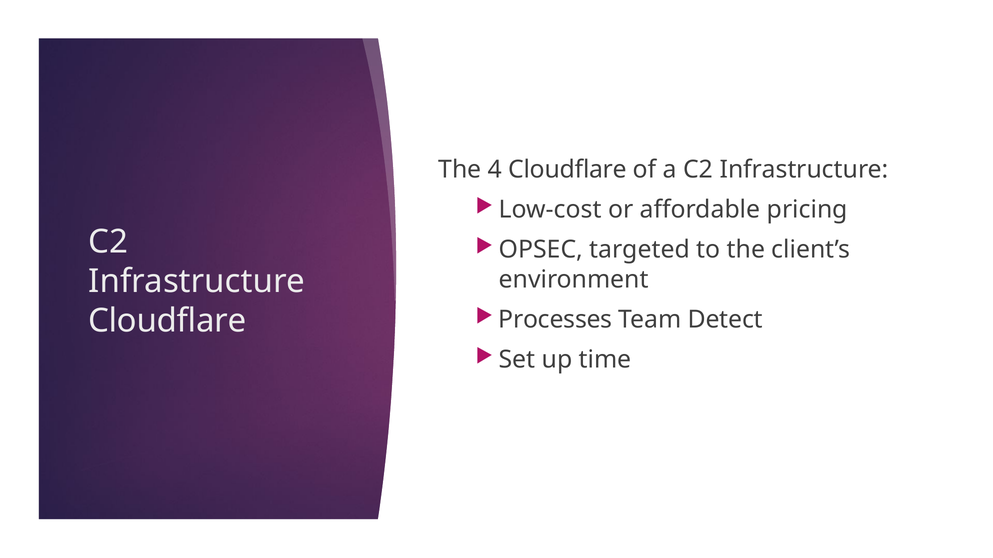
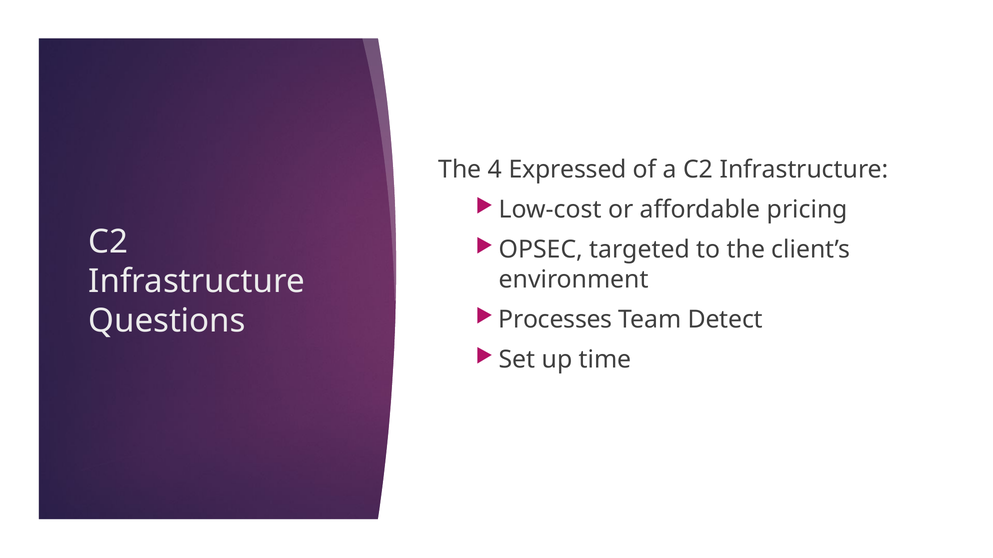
4 Cloudflare: Cloudflare -> Expressed (568, 170)
Cloudflare: Cloudflare -> Questions (167, 321)
